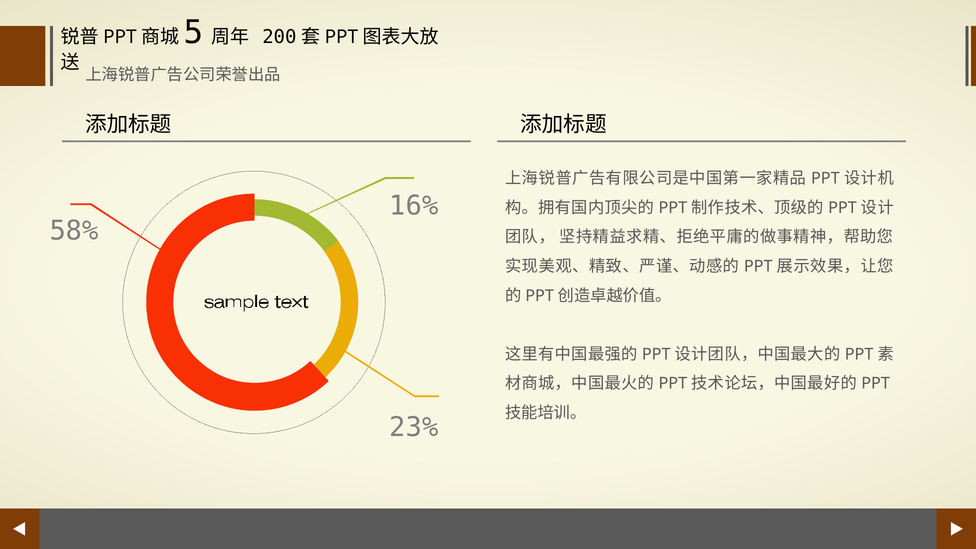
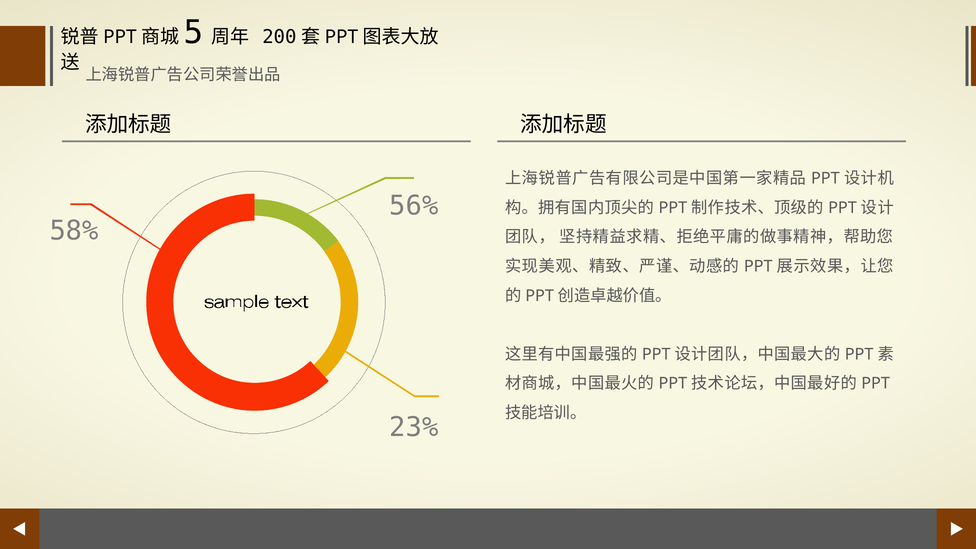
16%: 16% -> 56% (414, 206)
